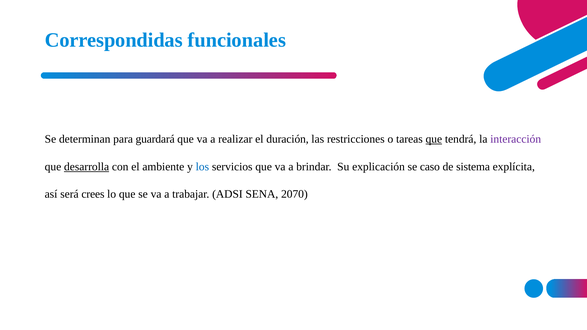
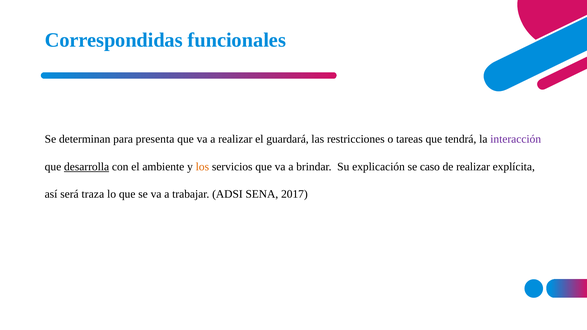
guardará: guardará -> presenta (155, 139)
duración: duración -> guardará (288, 139)
que underline: present -> none (434, 139)
los colour: blue -> orange (202, 167)
de sistema: sistema -> realizar (473, 167)
crees: crees -> traza (93, 194)
2070: 2070 -> 2017 (294, 194)
